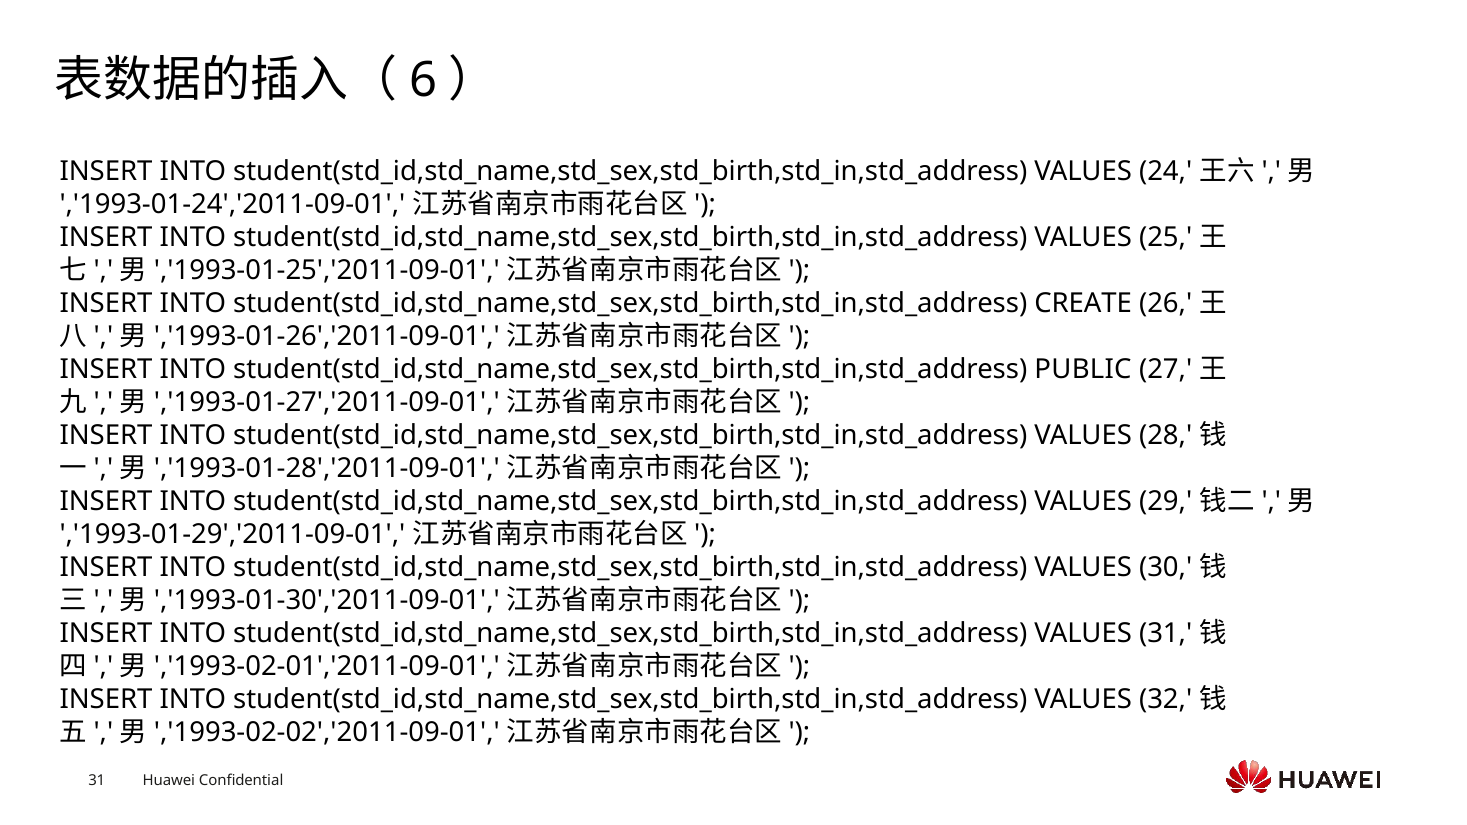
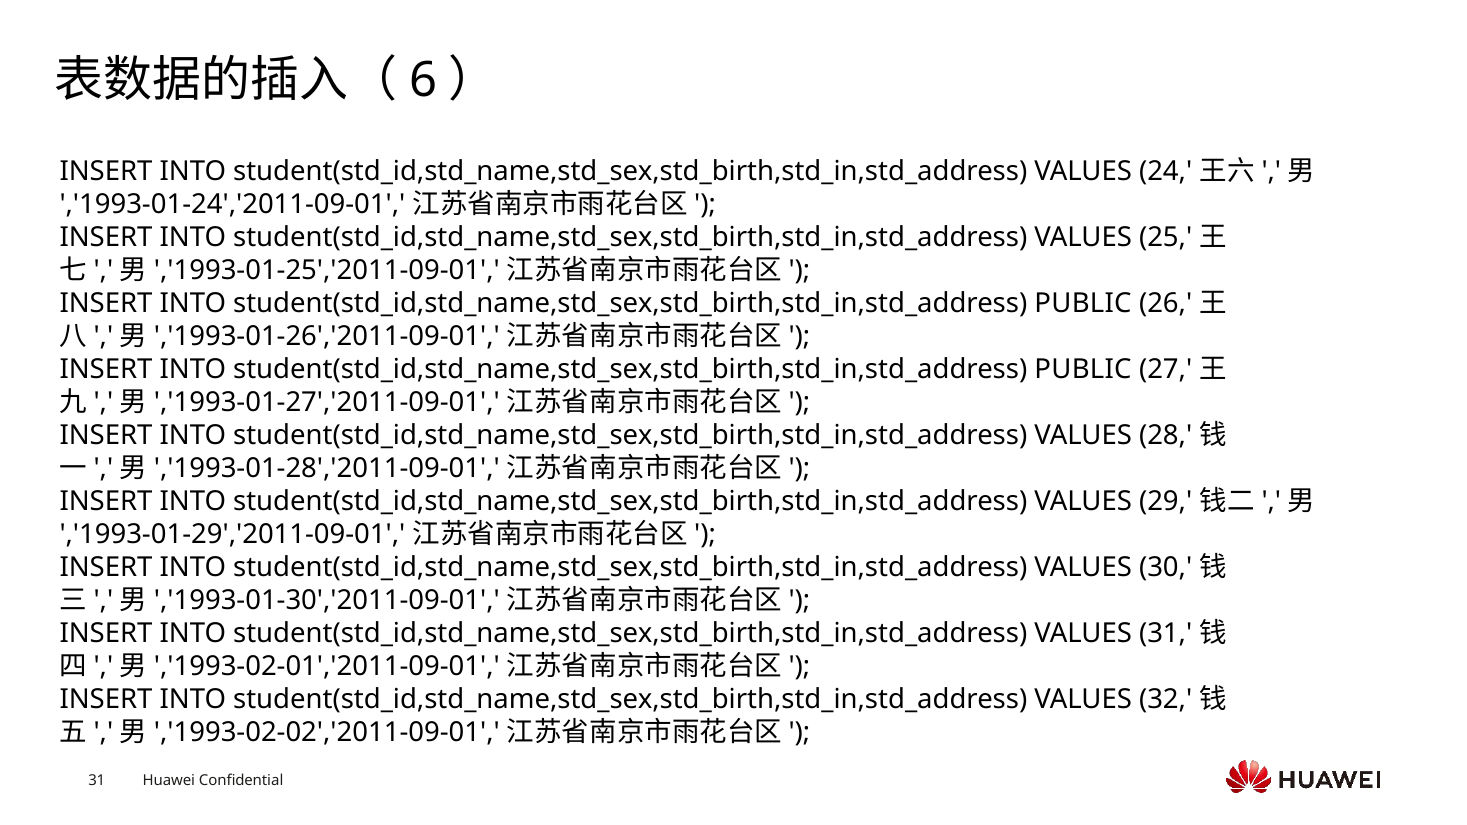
CREATE: CREATE -> PUBLIC (1083, 304)
